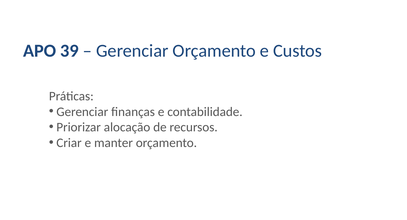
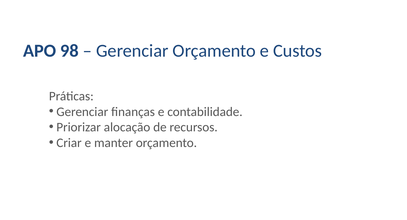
39: 39 -> 98 (69, 51)
